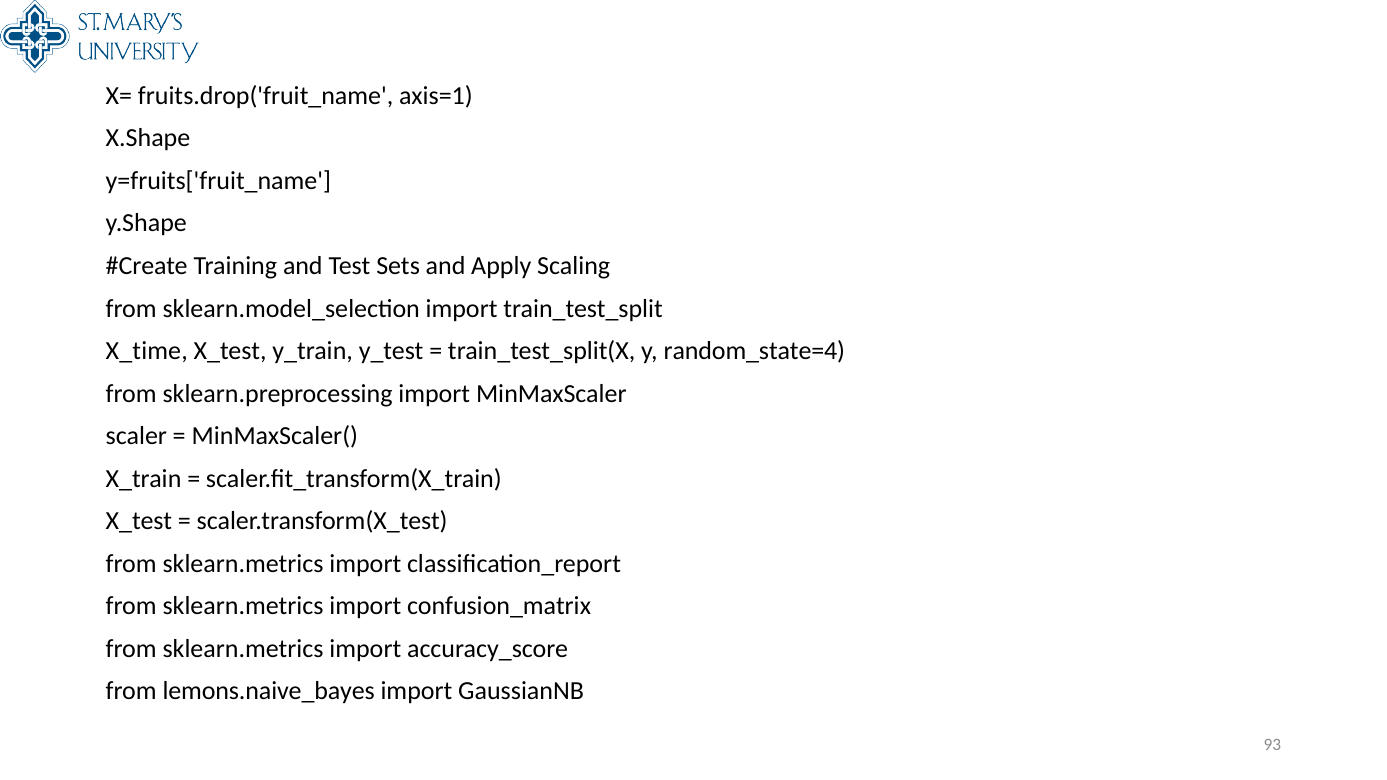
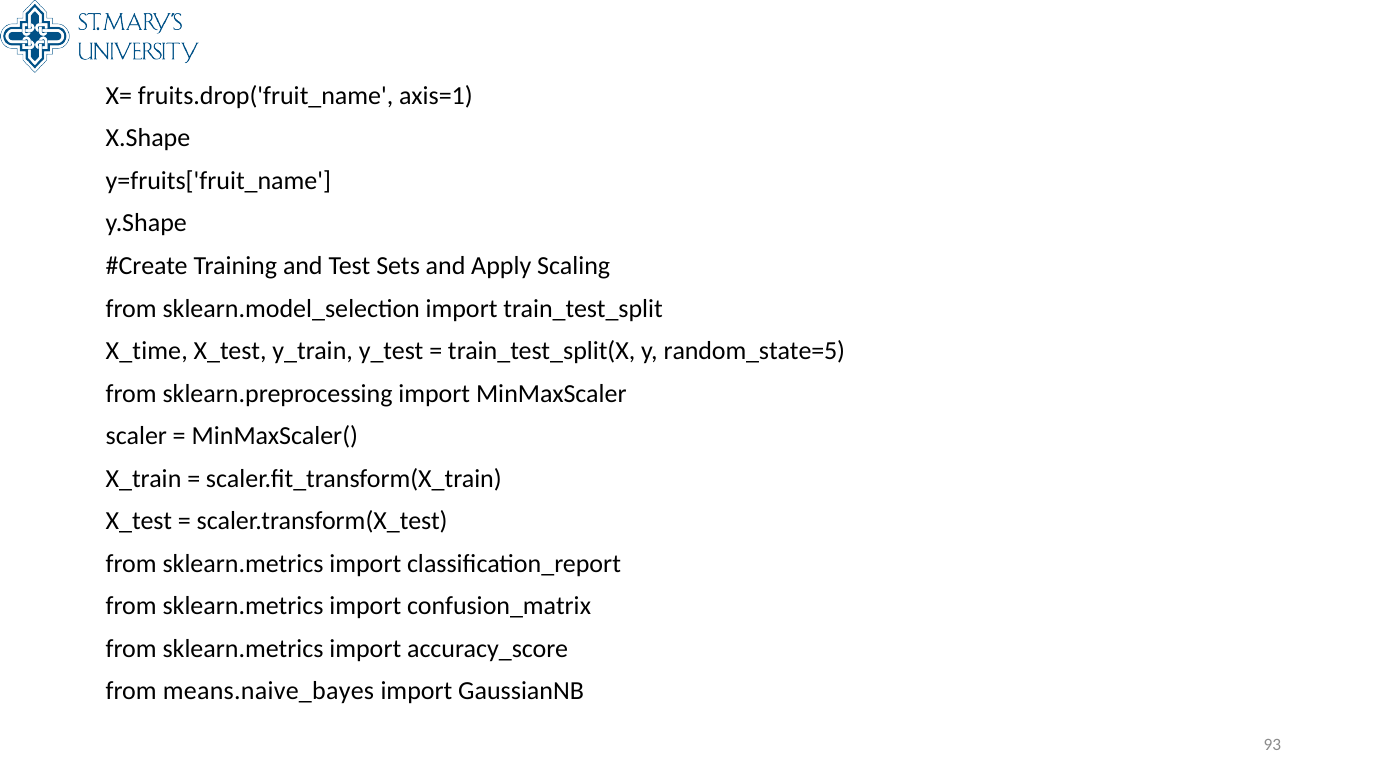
random_state=4: random_state=4 -> random_state=5 (754, 351)
lemons.naive_bayes: lemons.naive_bayes -> means.naive_bayes (269, 691)
